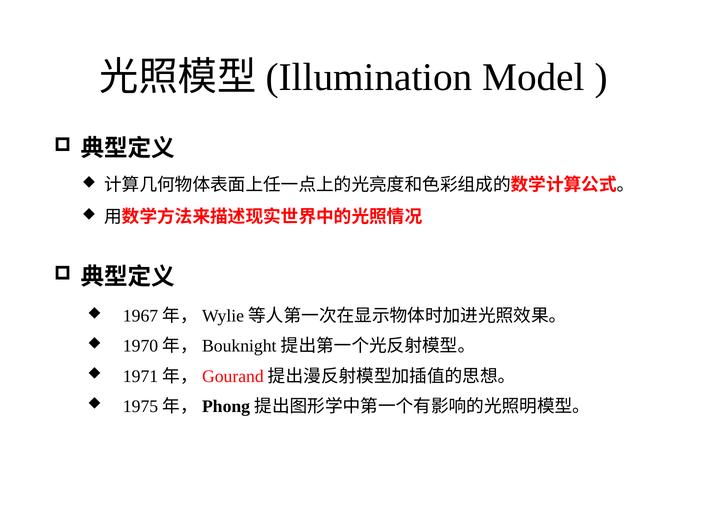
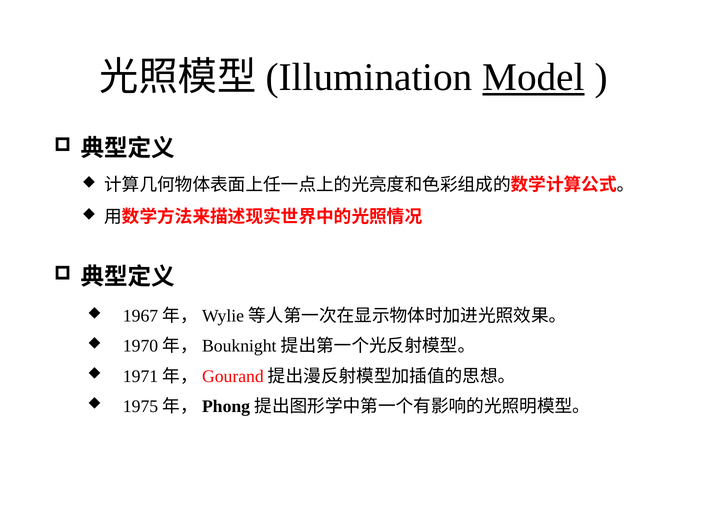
Model underline: none -> present (533, 77)
